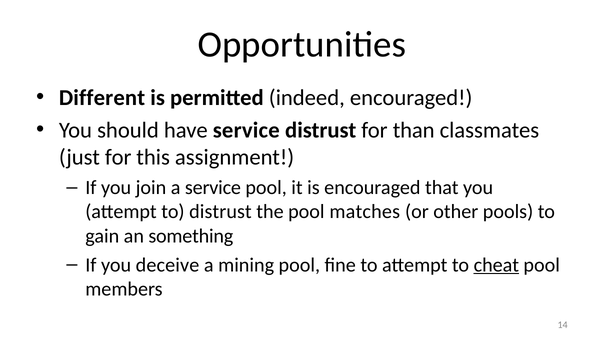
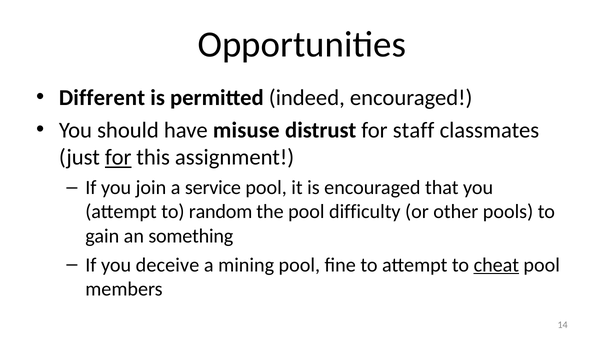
have service: service -> misuse (246, 130)
than: than -> staff (414, 130)
for underline: none -> present (118, 157)
to distrust: distrust -> random (221, 212)
matches: matches -> difficulty (365, 212)
